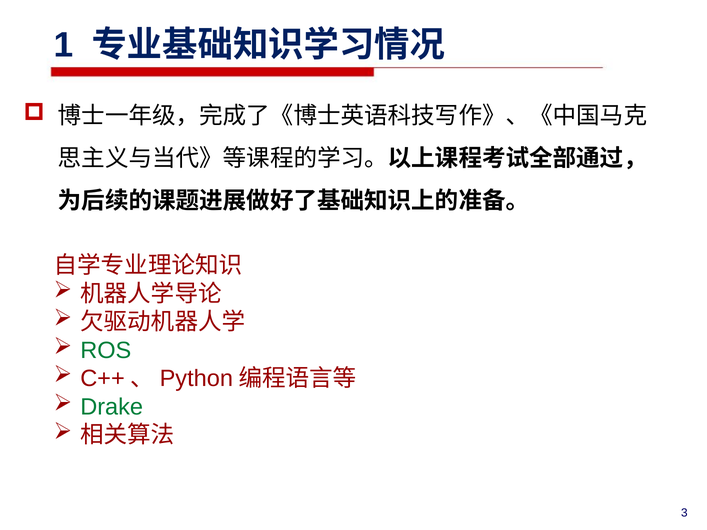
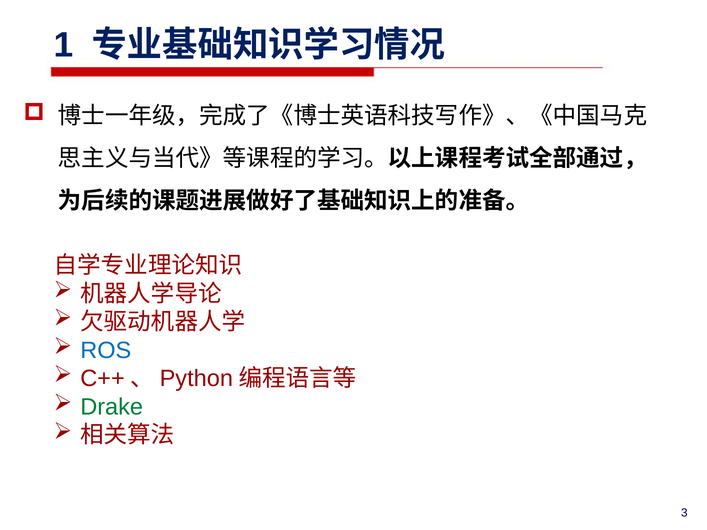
ROS colour: green -> blue (106, 350)
